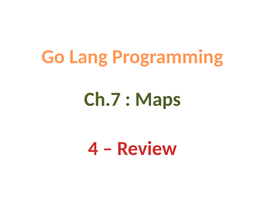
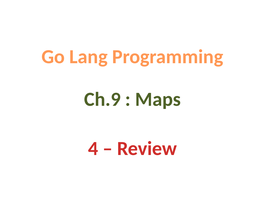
Ch.7: Ch.7 -> Ch.9 (102, 99)
